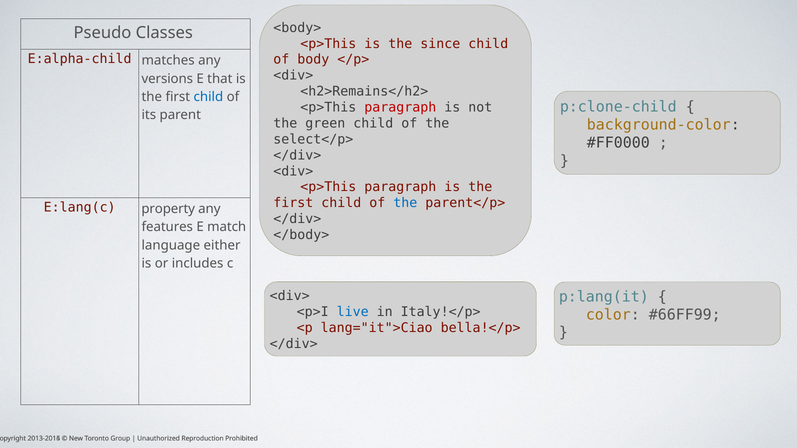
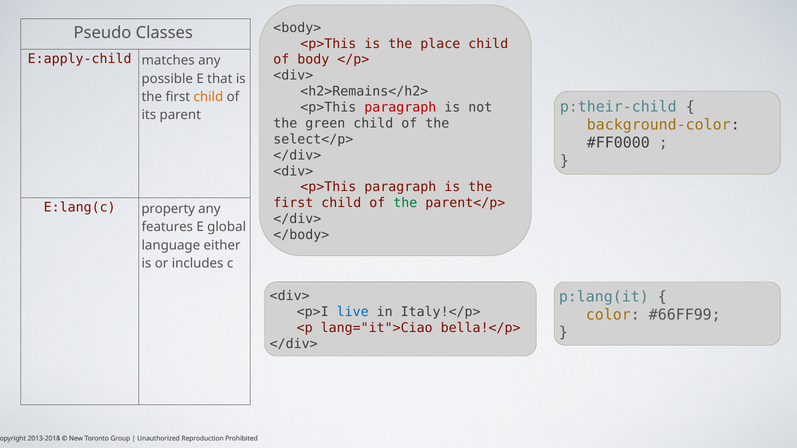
since: since -> place (440, 44)
E:alpha-child: E:alpha-child -> E:apply-child (80, 59)
versions: versions -> possible (167, 79)
child colour: blue -> orange (208, 97)
p:clone-child: p:clone-child -> p:their-child (618, 107)
the colour: blue -> green (405, 203)
match: match -> global (227, 227)
